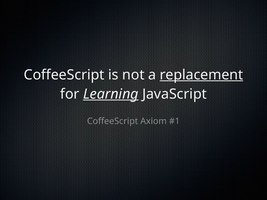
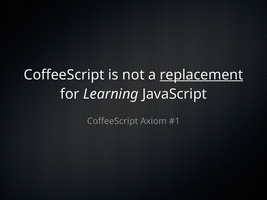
Learning underline: present -> none (111, 94)
